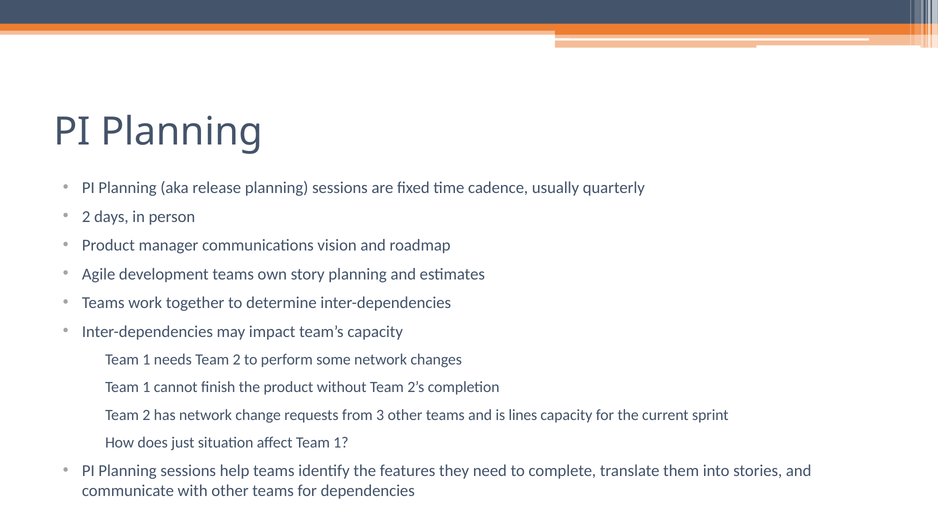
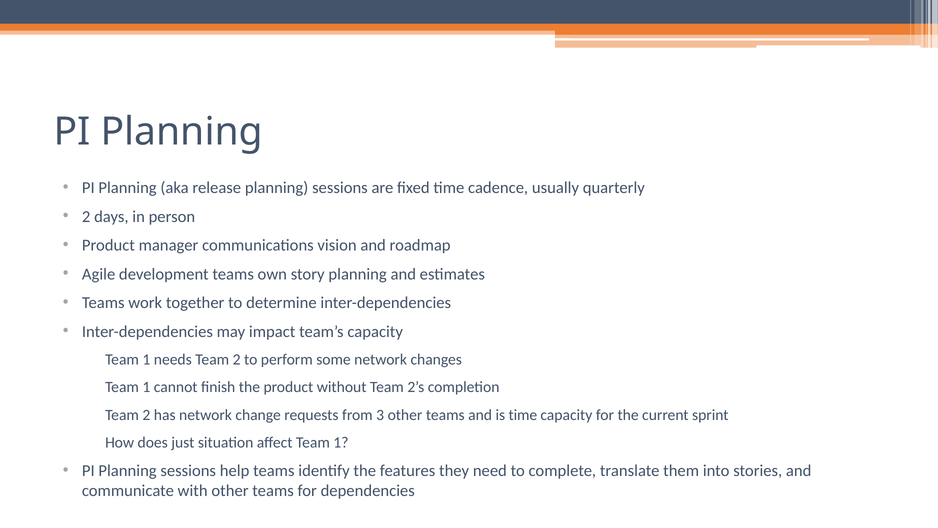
is lines: lines -> time (523, 415)
